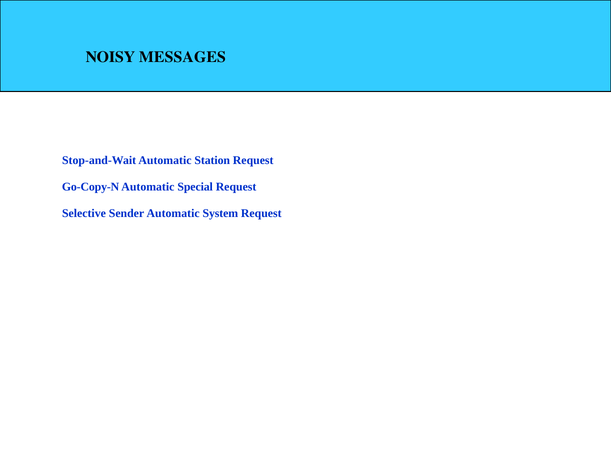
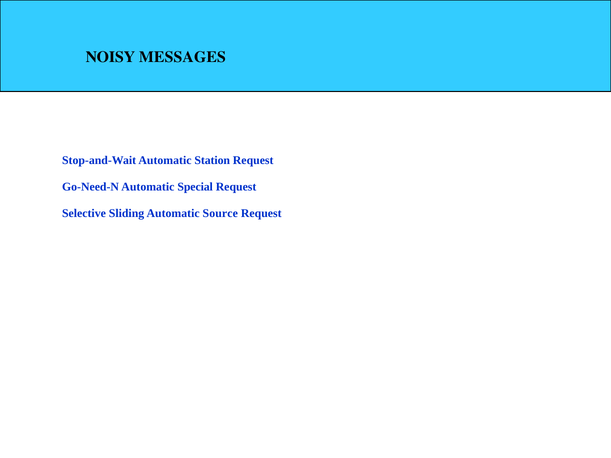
Go-Copy-N: Go-Copy-N -> Go-Need-N (91, 187)
Sender: Sender -> Sliding (127, 213)
System: System -> Source (220, 213)
